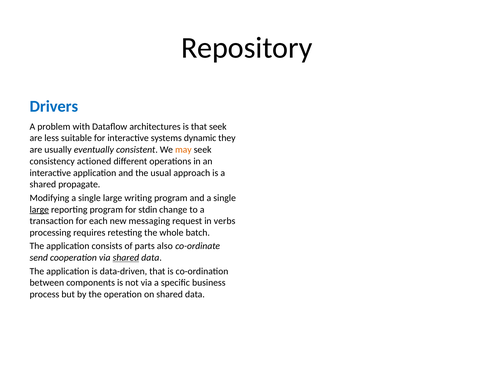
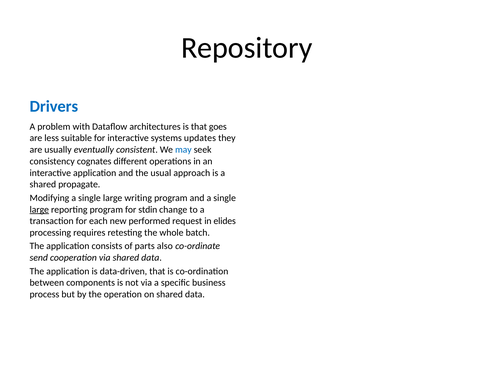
that seek: seek -> goes (218, 126)
dynamic: dynamic -> updates (200, 138)
may colour: orange -> blue (183, 150)
actioned: actioned -> cognates (94, 161)
messaging: messaging -> performed (149, 221)
verbs: verbs -> elides (225, 221)
shared underline: present -> none (126, 257)
